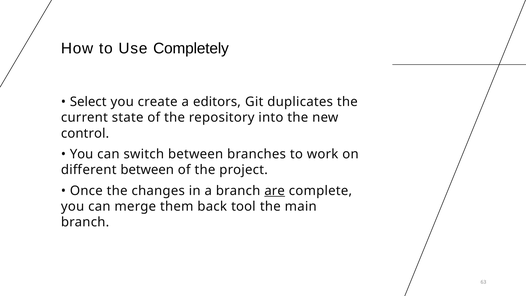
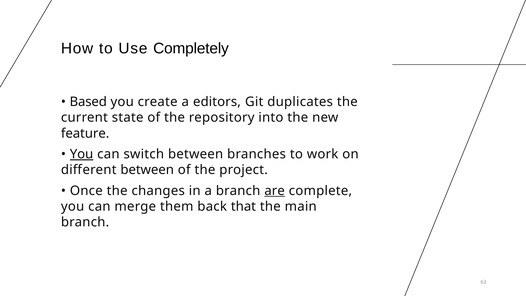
Select: Select -> Based (88, 102)
control: control -> feature (85, 133)
You underline: none -> present (82, 154)
tool: tool -> that (243, 206)
